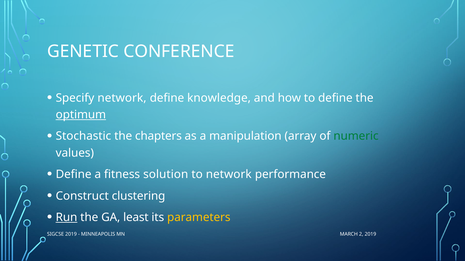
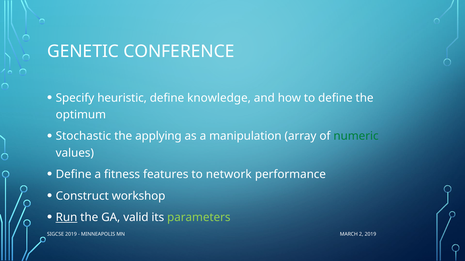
Specify network: network -> heuristic (122, 98)
optimum underline: present -> none (81, 115)
chapters: chapters -> applying (158, 136)
solution: solution -> features (166, 175)
clustering: clustering -> workshop (139, 196)
least: least -> valid (136, 218)
parameters colour: yellow -> light green (199, 218)
